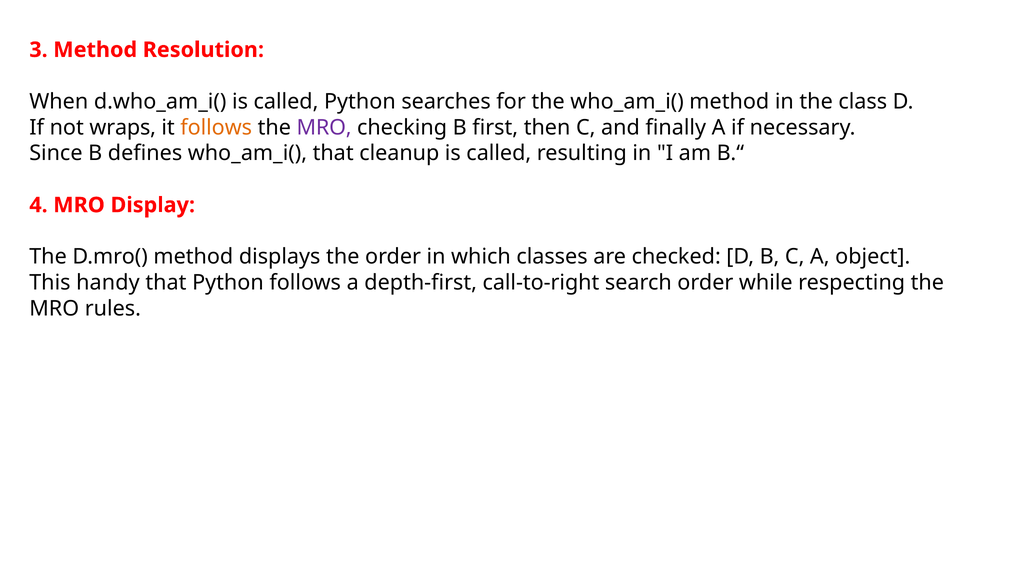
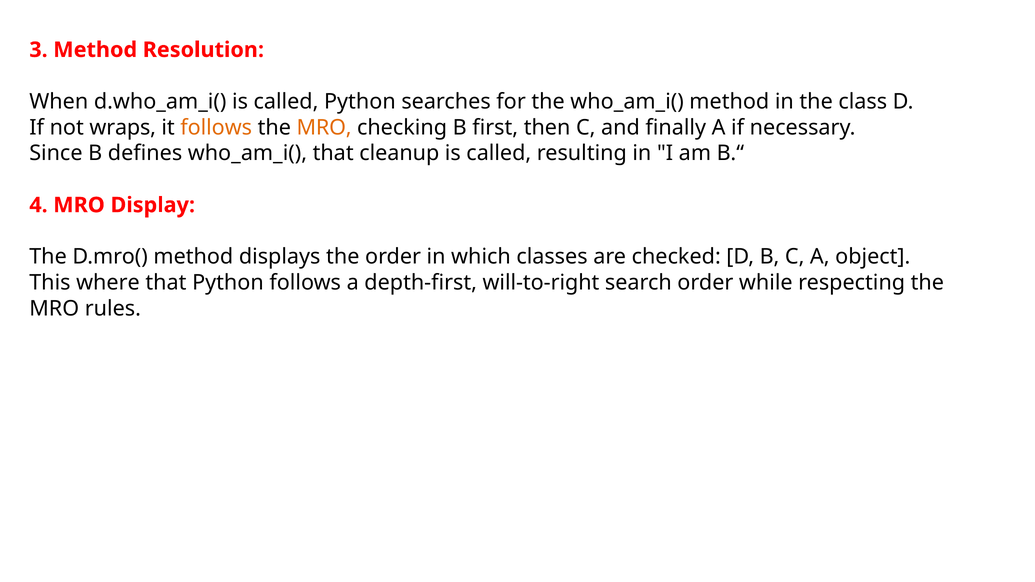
MRO colour: purple -> orange (324, 128)
handy: handy -> where (108, 283)
call-to-right: call-to-right -> will-to-right (541, 283)
